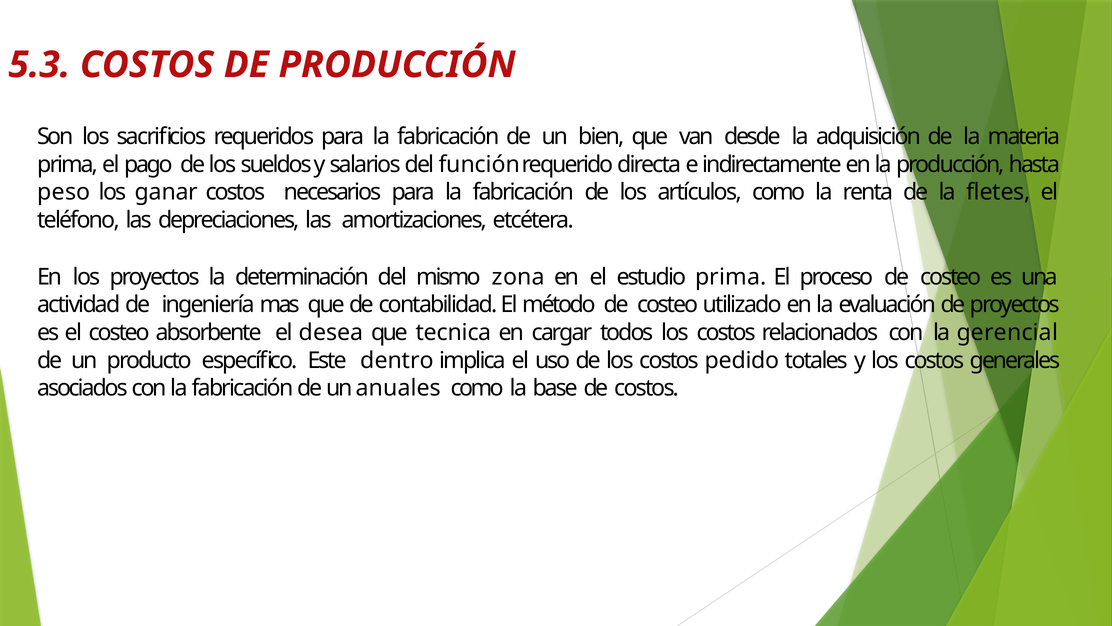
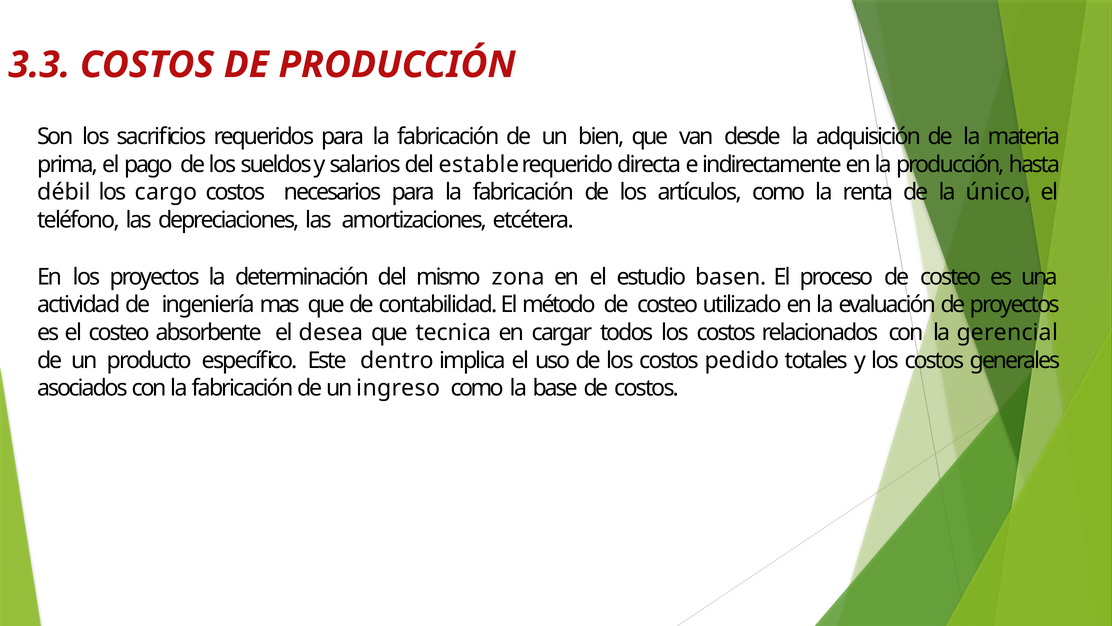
5.3: 5.3 -> 3.3 (39, 65)
función: función -> estable (479, 164)
peso: peso -> débil (64, 192)
ganar: ganar -> cargo (166, 192)
fletes: fletes -> único (998, 192)
estudio prima: prima -> basen (731, 277)
anuales: anuales -> ingreso (398, 388)
